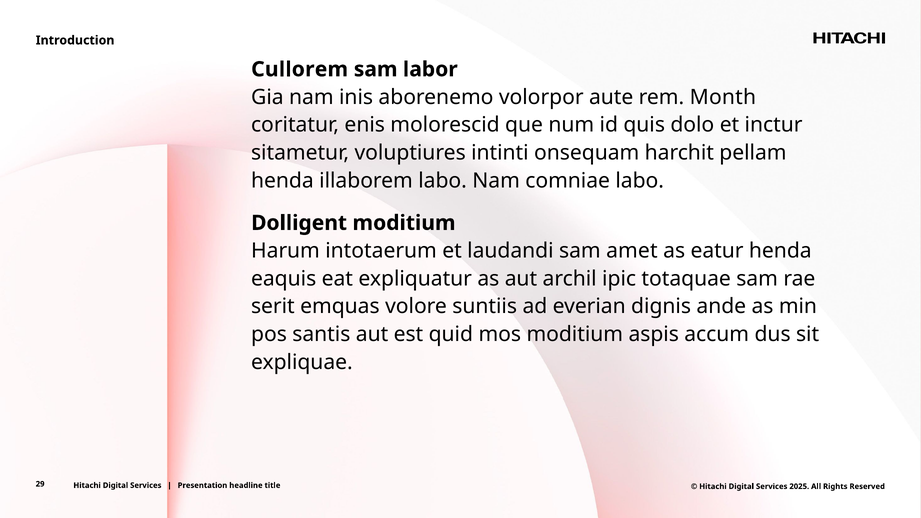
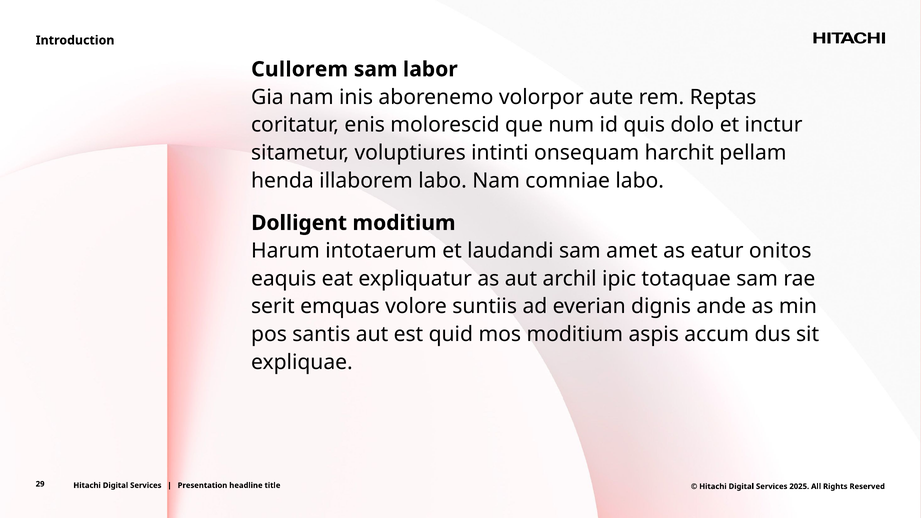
Month: Month -> Reptas (723, 97)
eatur henda: henda -> onitos (780, 251)
